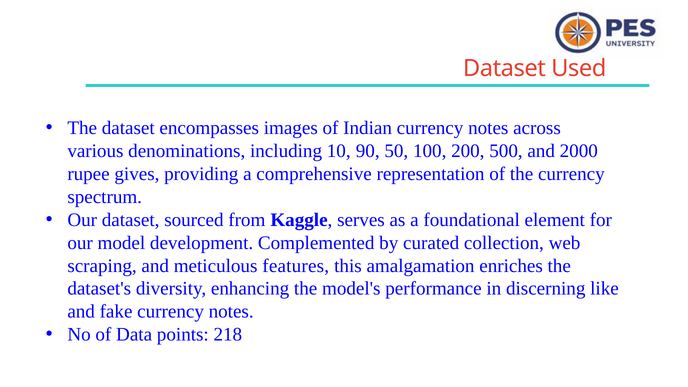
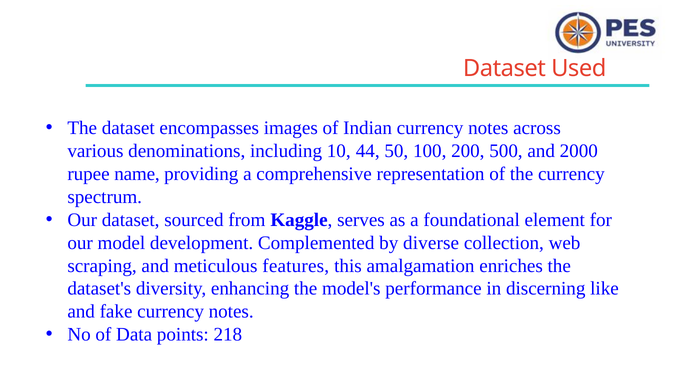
90: 90 -> 44 (368, 151)
gives: gives -> name (137, 174)
curated: curated -> diverse (431, 243)
